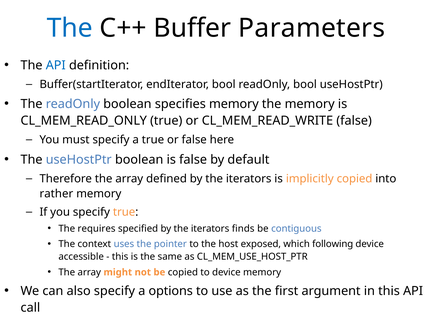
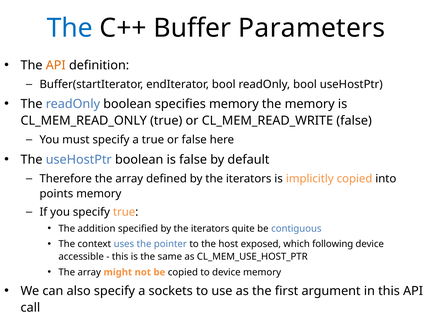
API colour: blue -> orange (56, 65)
rather: rather -> points (56, 194)
requires: requires -> addition (97, 229)
finds: finds -> quite (243, 229)
options: options -> sockets (171, 292)
